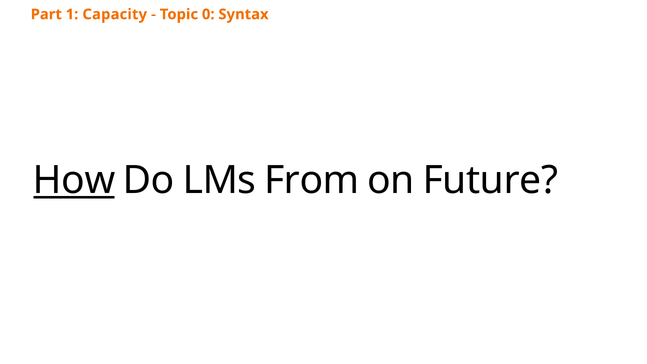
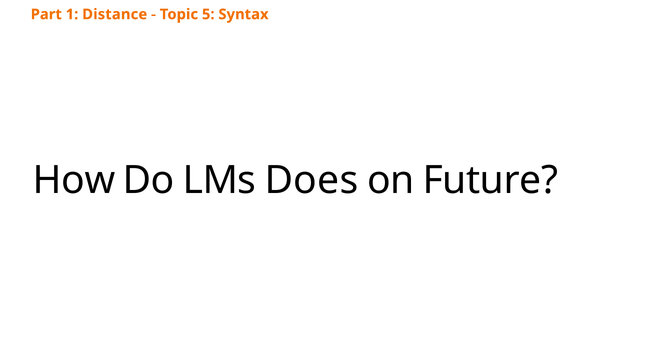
Capacity: Capacity -> Distance (115, 14)
0: 0 -> 5 (208, 14)
How underline: present -> none (74, 180)
From: From -> Does (312, 180)
